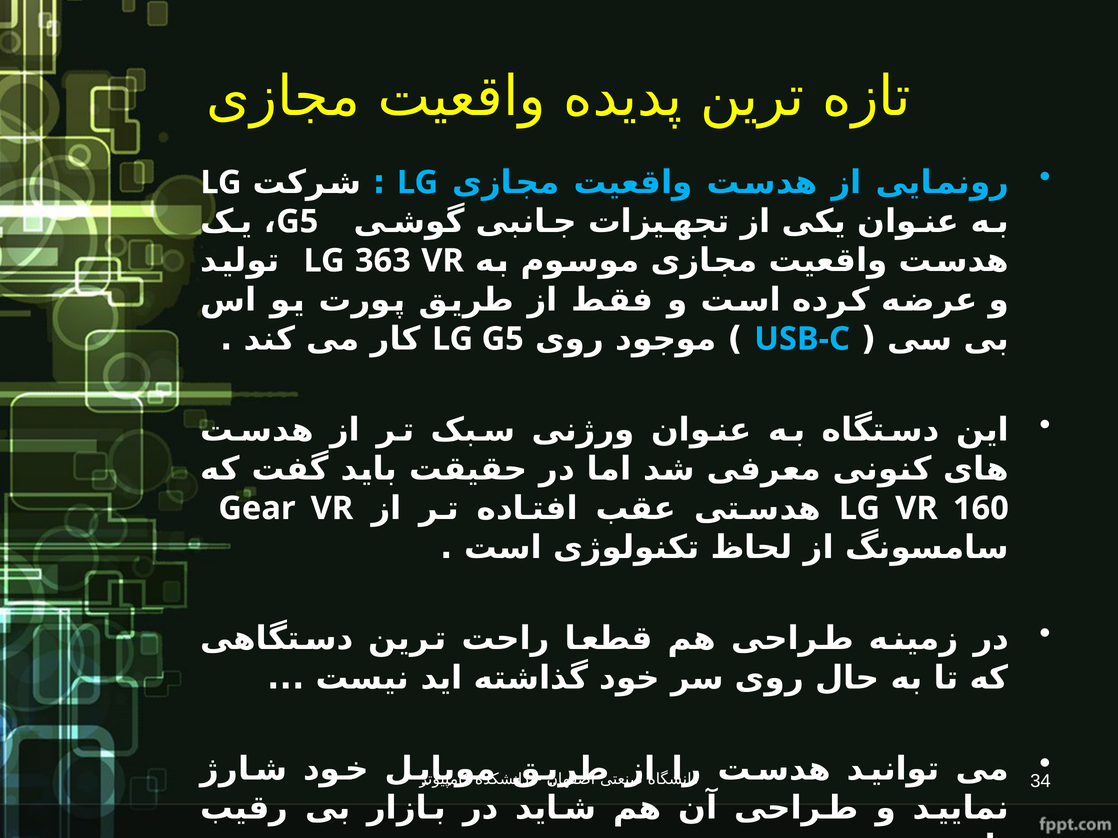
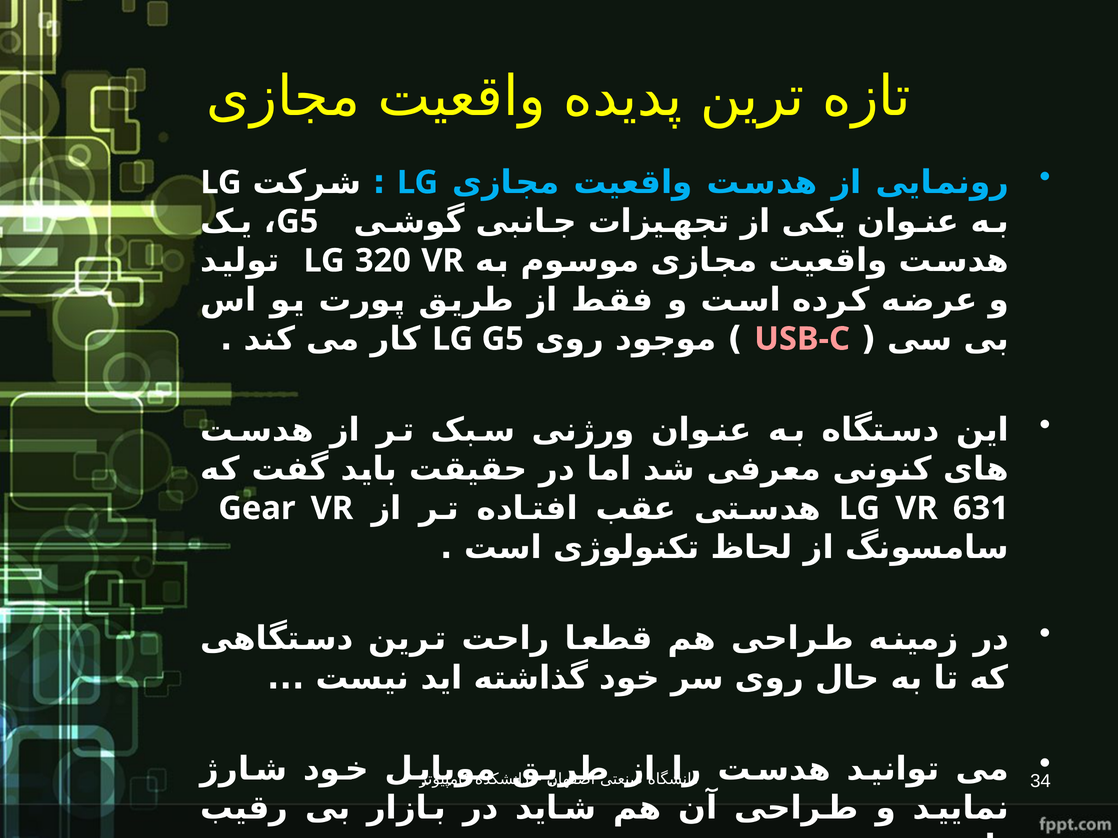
363: 363 -> 320 (383, 261)
USB-C colour: light blue -> pink (802, 339)
160: 160 -> 631 (981, 509)
